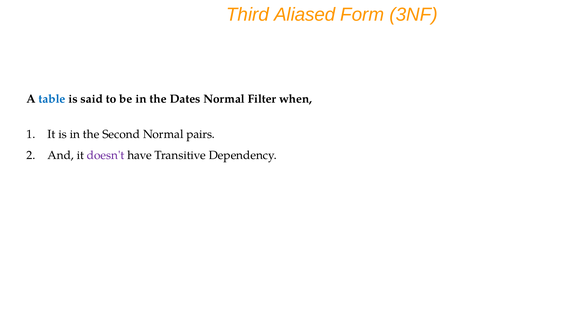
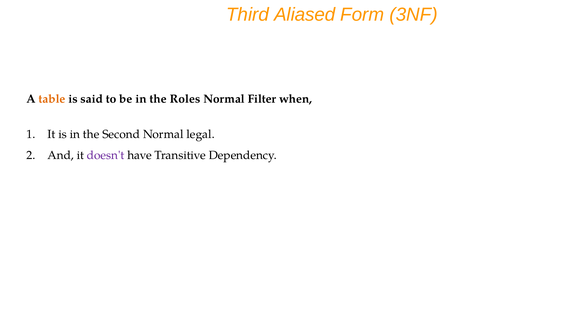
table colour: blue -> orange (52, 99)
Dates: Dates -> Roles (185, 99)
pairs: pairs -> legal (201, 134)
